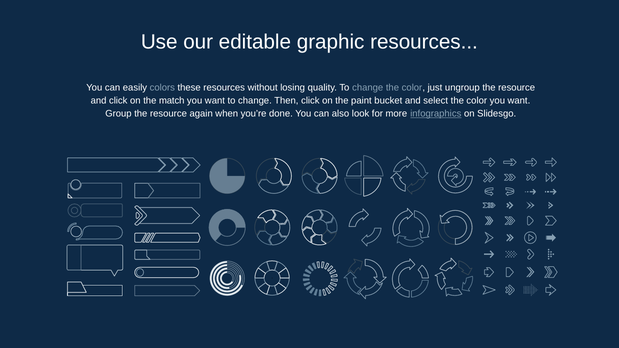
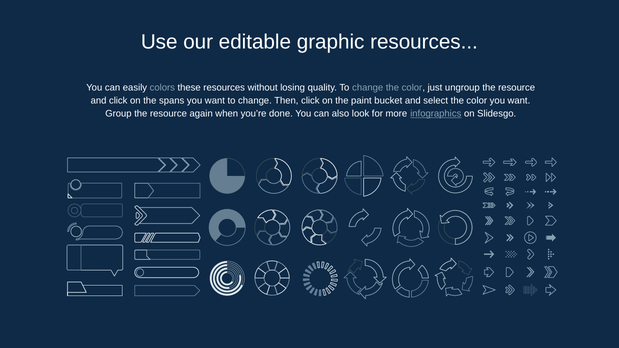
match: match -> spans (172, 101)
